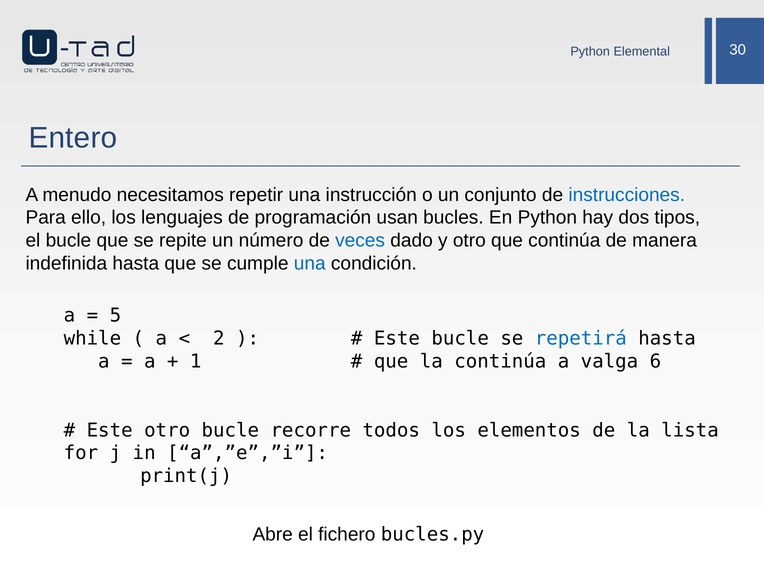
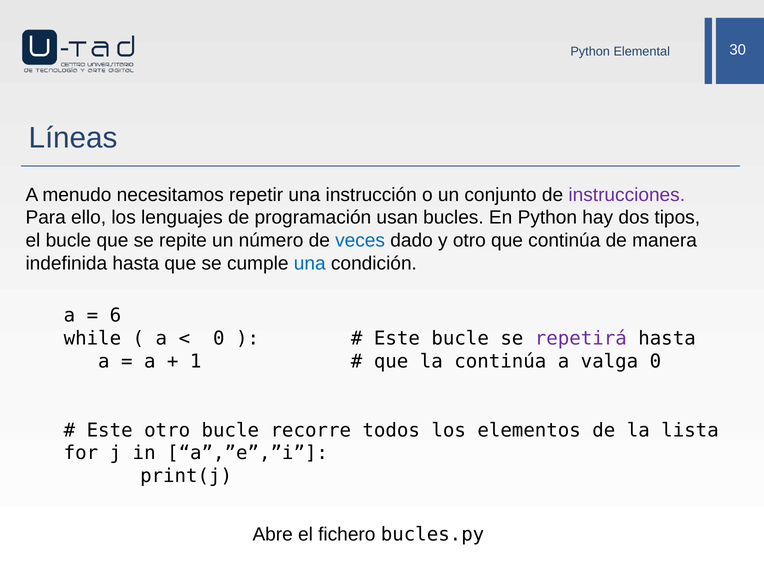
Entero: Entero -> Líneas (73, 138)
instrucciones colour: blue -> purple (627, 195)
5: 5 -> 6 (115, 316)
2: 2 -> 0 (219, 339)
repetirá colour: blue -> purple (581, 339)
valga 6: 6 -> 0 (655, 361)
